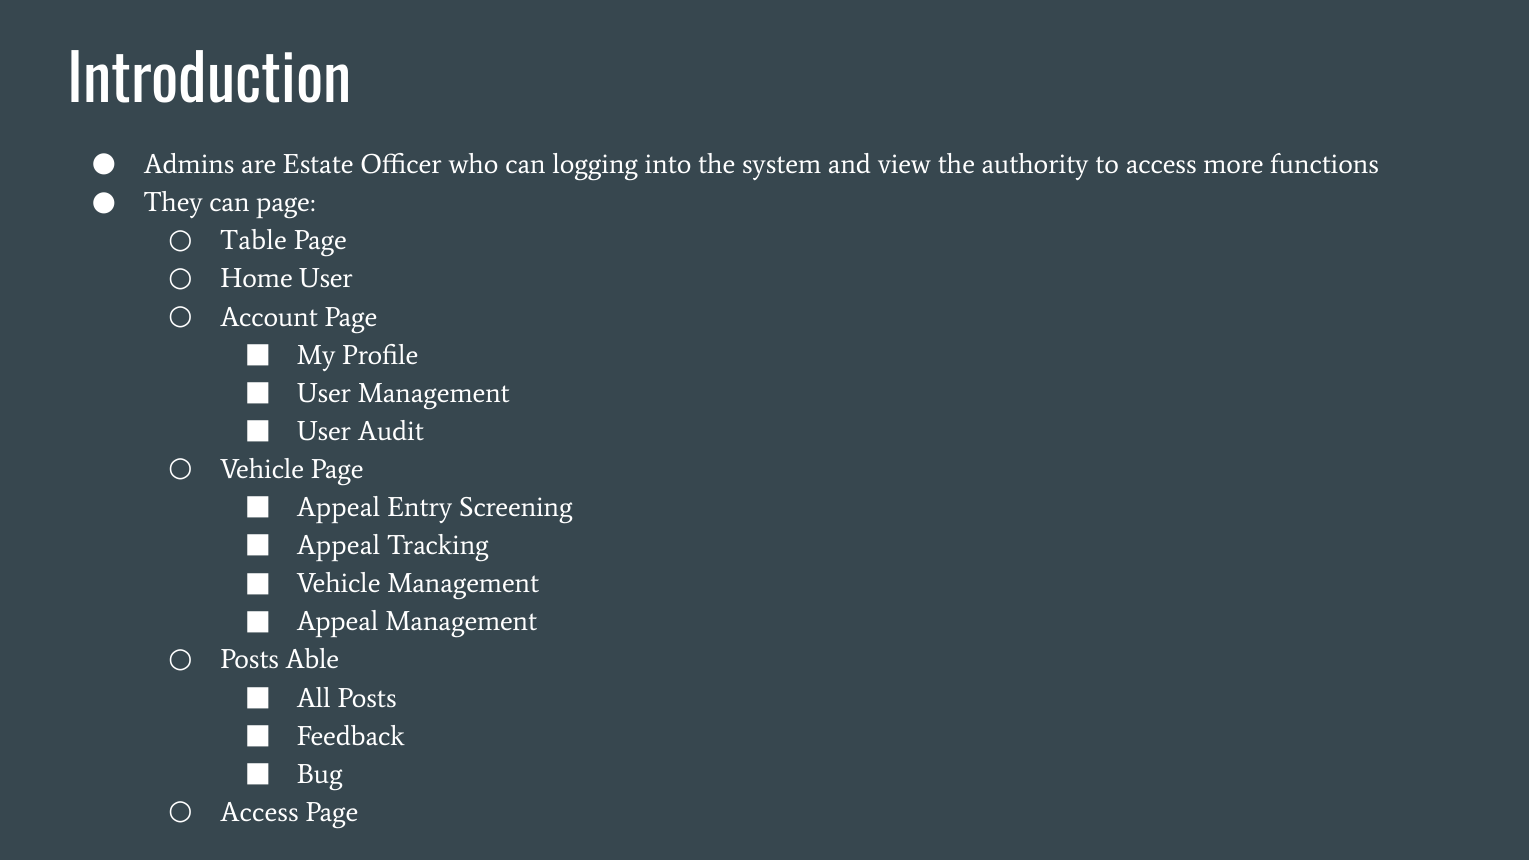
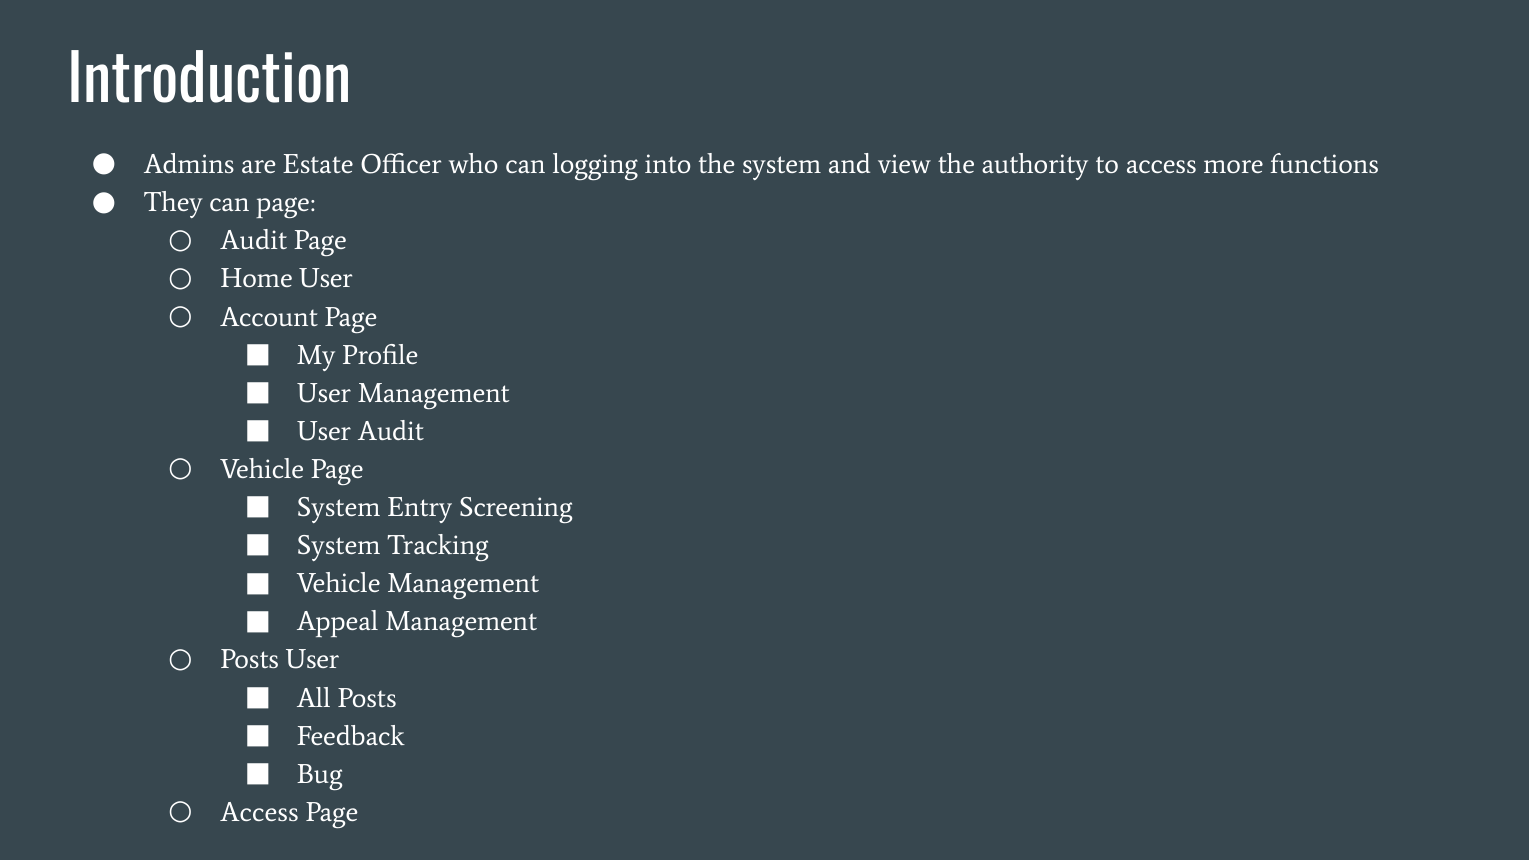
Table: Table -> Audit (254, 241)
Appeal: Appeal -> System (339, 507)
Appeal: Appeal -> System (339, 546)
Posts Able: Able -> User (312, 660)
